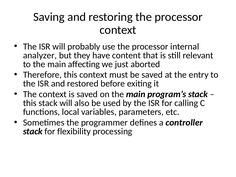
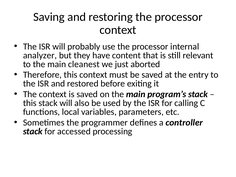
affecting: affecting -> cleanest (84, 64)
flexibility: flexibility -> accessed (74, 131)
